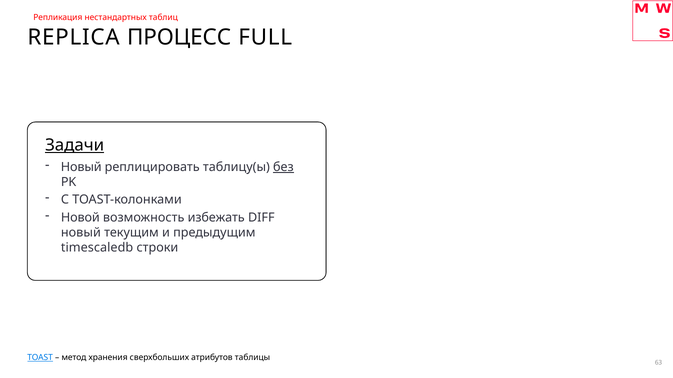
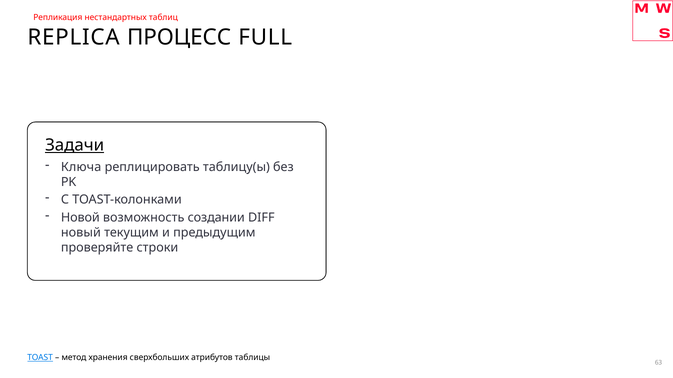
Новый: Новый -> Ключа (81, 167)
без underline: present -> none (283, 167)
избежать: избежать -> создании (216, 218)
timescaledb: timescaledb -> проверяйте (97, 248)
